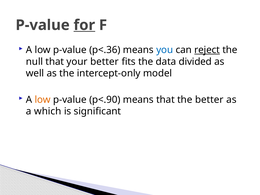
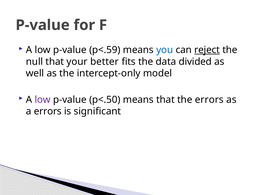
for underline: present -> none (84, 25)
p<.36: p<.36 -> p<.59 (105, 50)
low colour: orange -> purple (43, 100)
p<.90: p<.90 -> p<.50 (105, 100)
the better: better -> errors (209, 100)
a which: which -> errors (48, 111)
